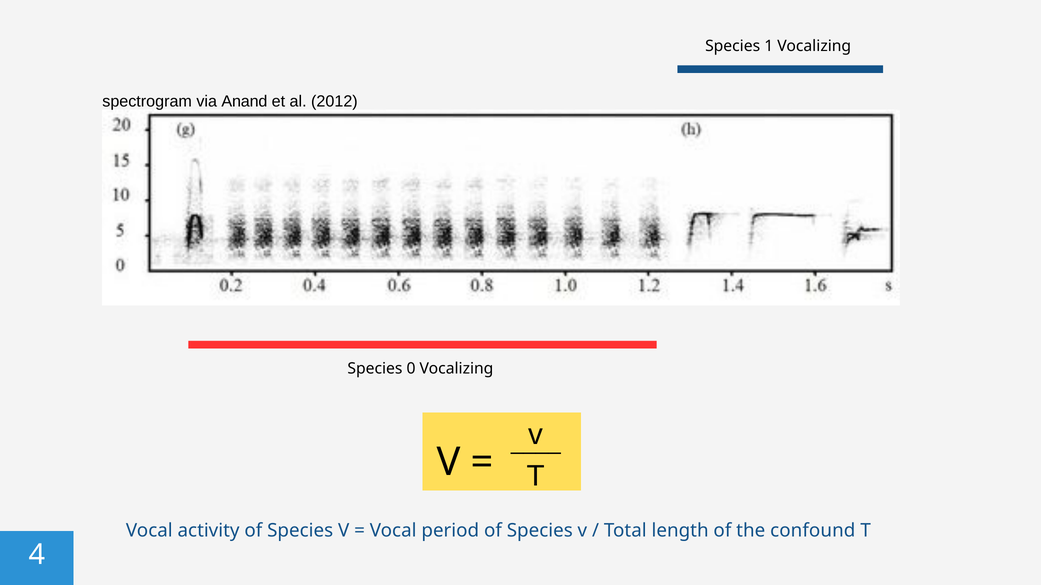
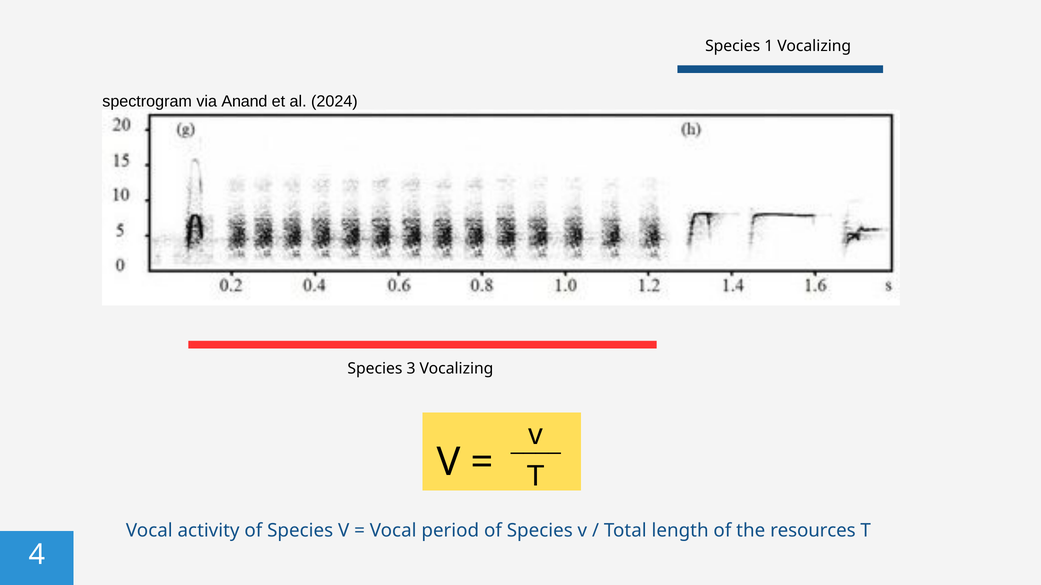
2012: 2012 -> 2024 (334, 102)
0: 0 -> 3 (411, 369)
confound: confound -> resources (813, 531)
